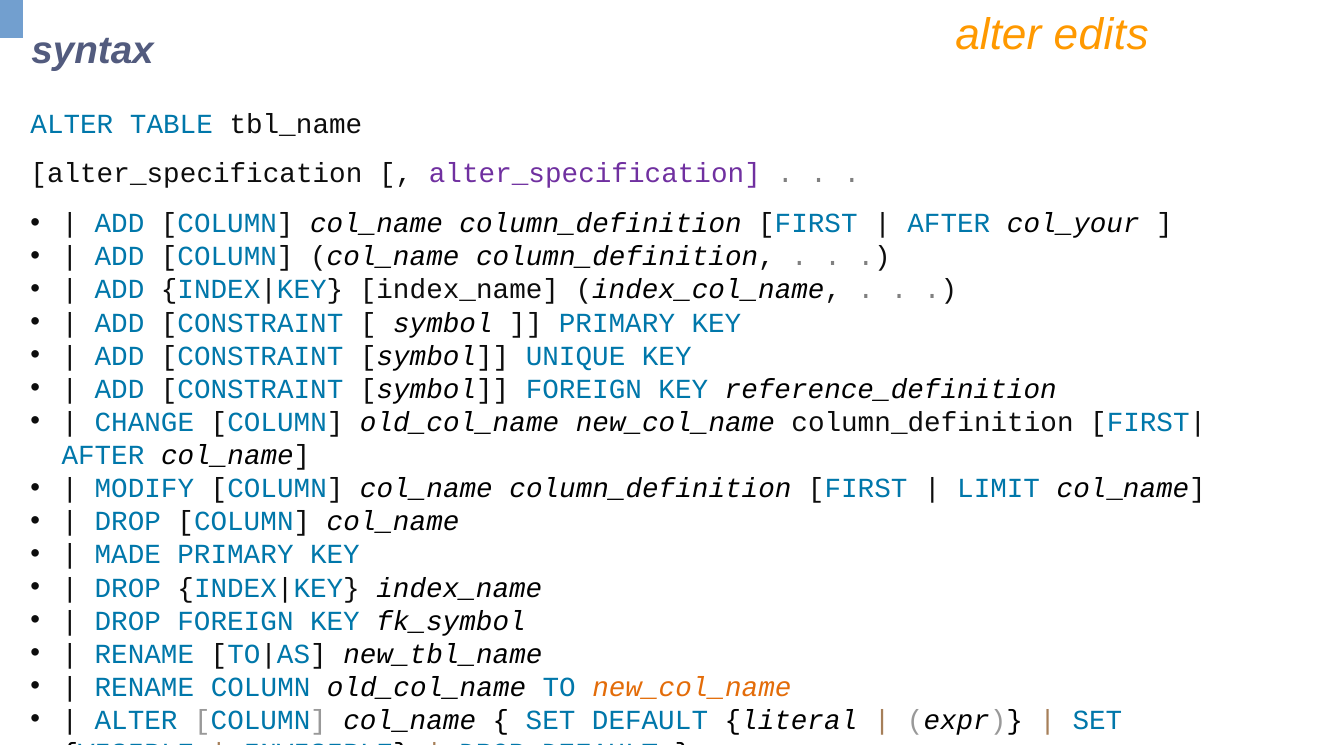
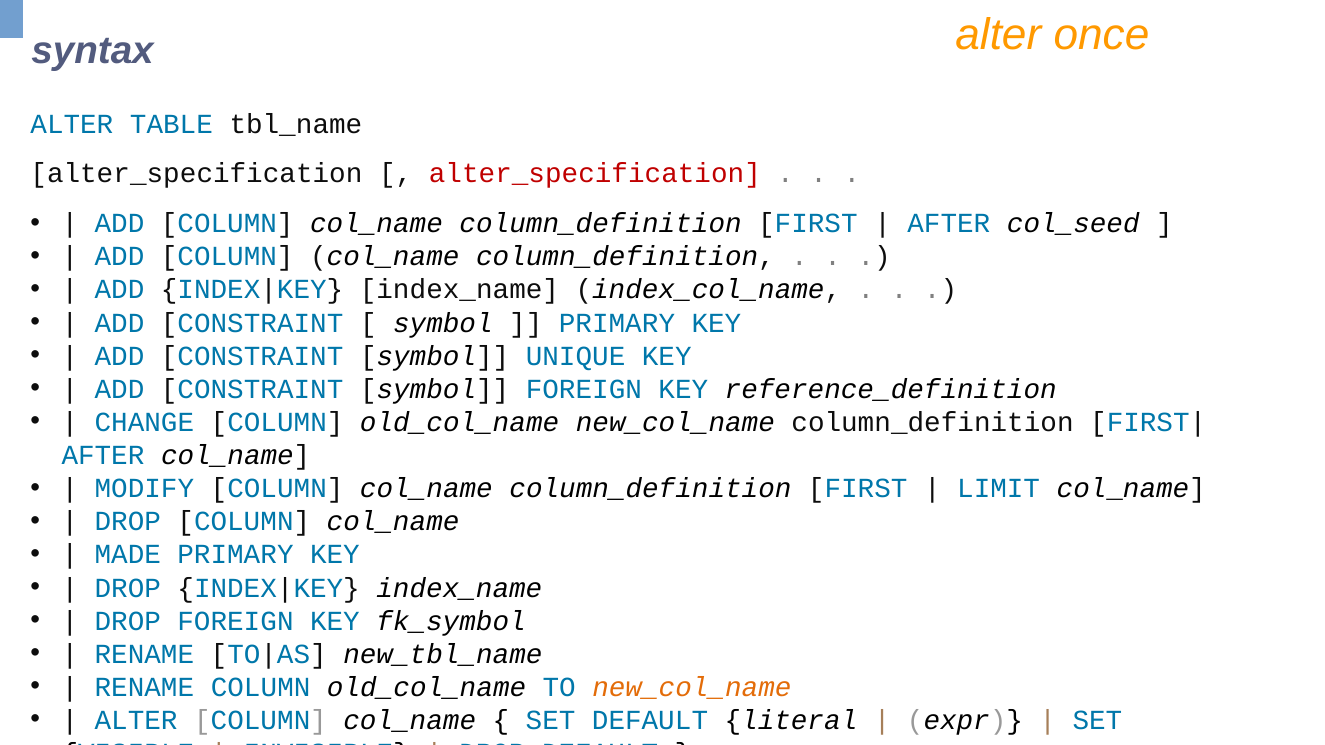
edits: edits -> once (1101, 34)
alter_specification colour: purple -> red (595, 174)
col_your: col_your -> col_seed (1073, 224)
